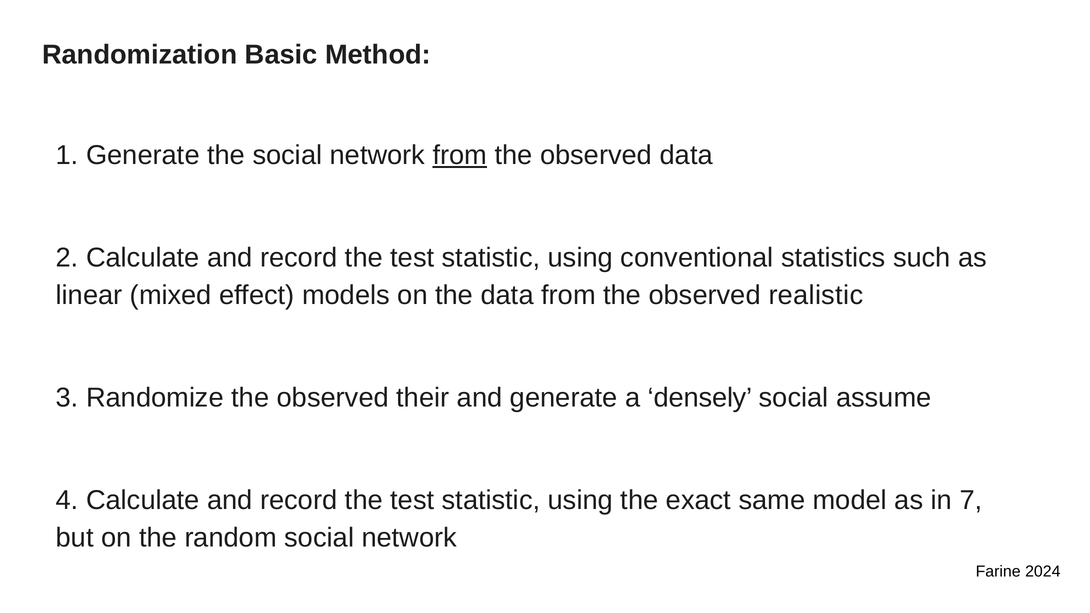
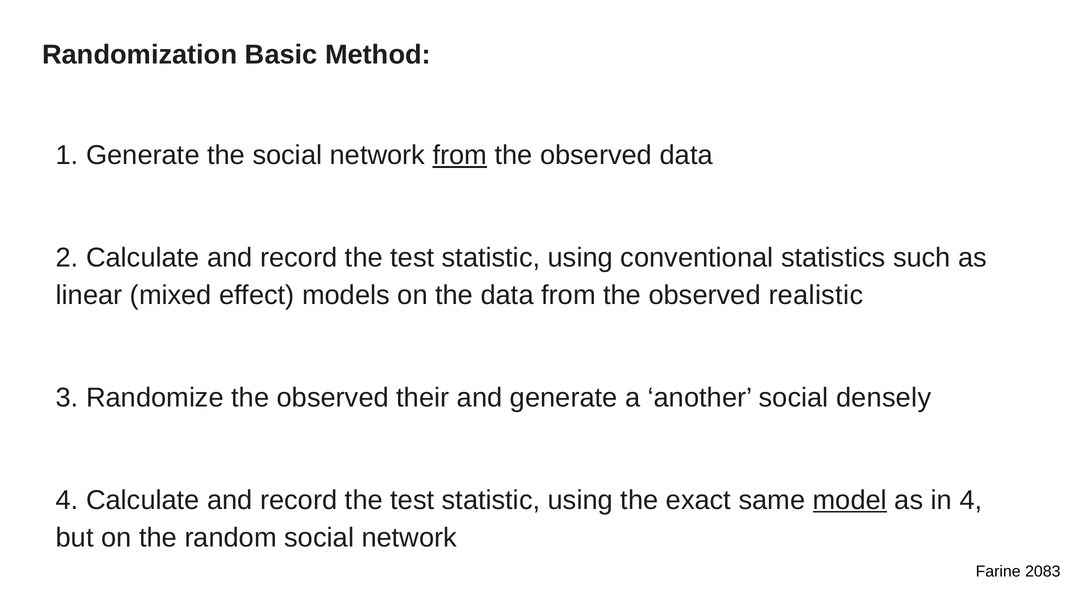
densely: densely -> another (700, 398)
assume: assume -> densely (884, 398)
model underline: none -> present (850, 500)
in 7: 7 -> 4 (971, 500)
2024: 2024 -> 2083 (1043, 572)
